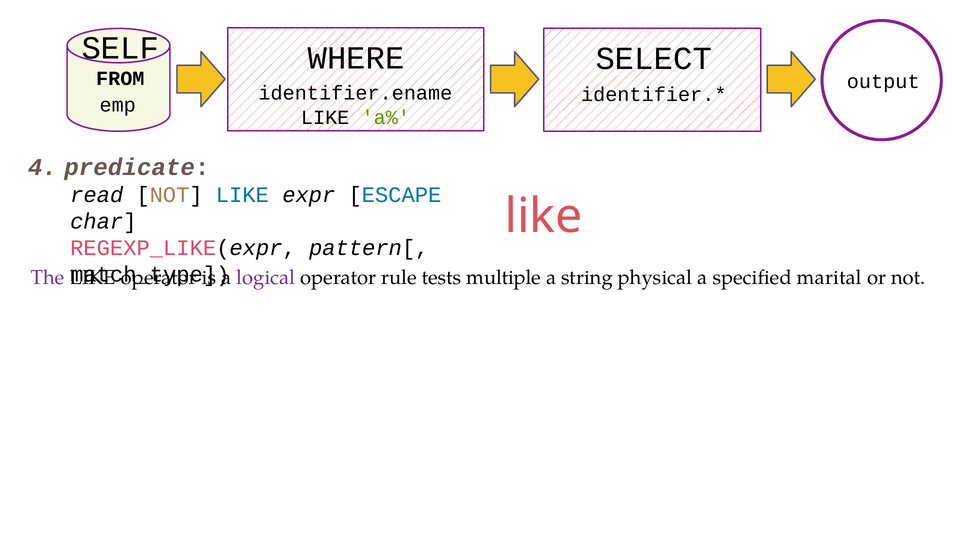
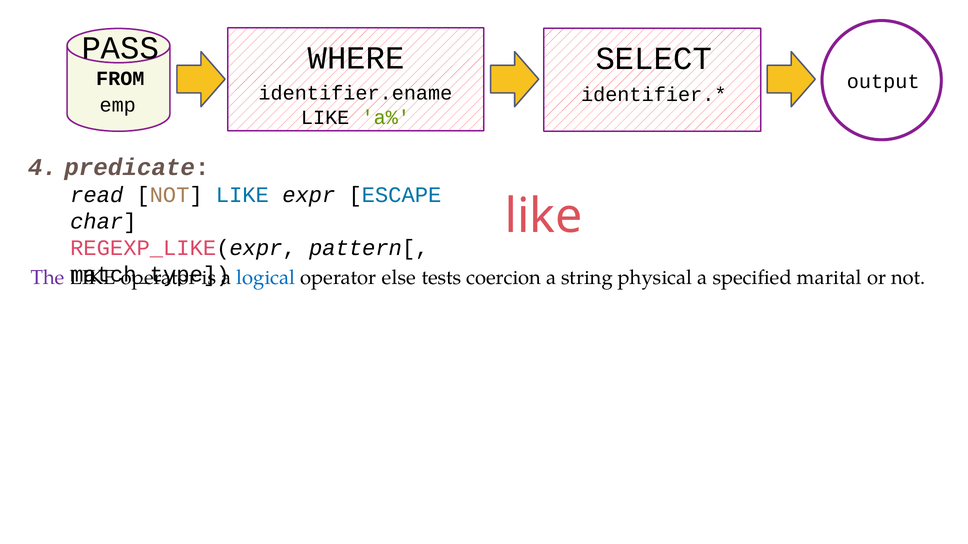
SELF: SELF -> PASS (120, 48)
logical colour: purple -> blue (266, 278)
rule: rule -> else (399, 278)
multiple: multiple -> coercion (504, 278)
